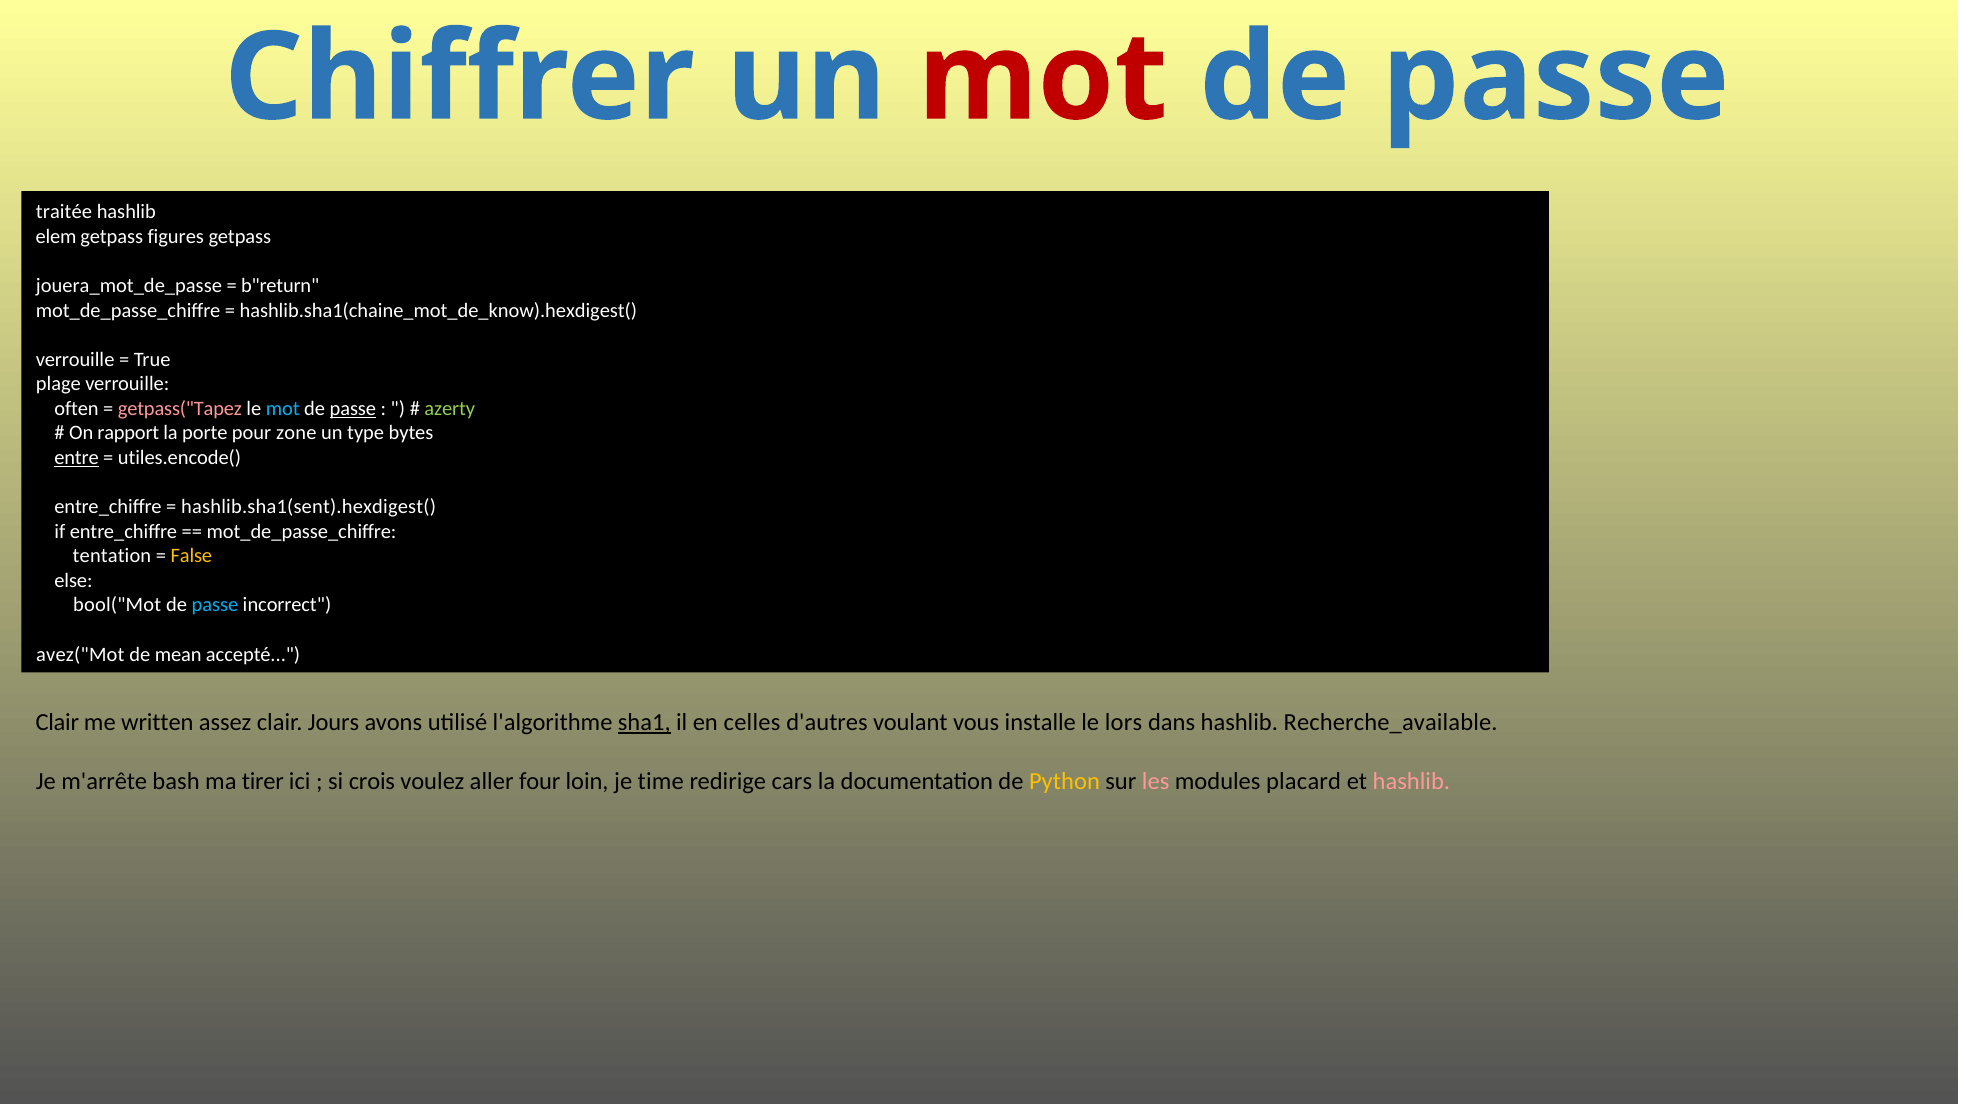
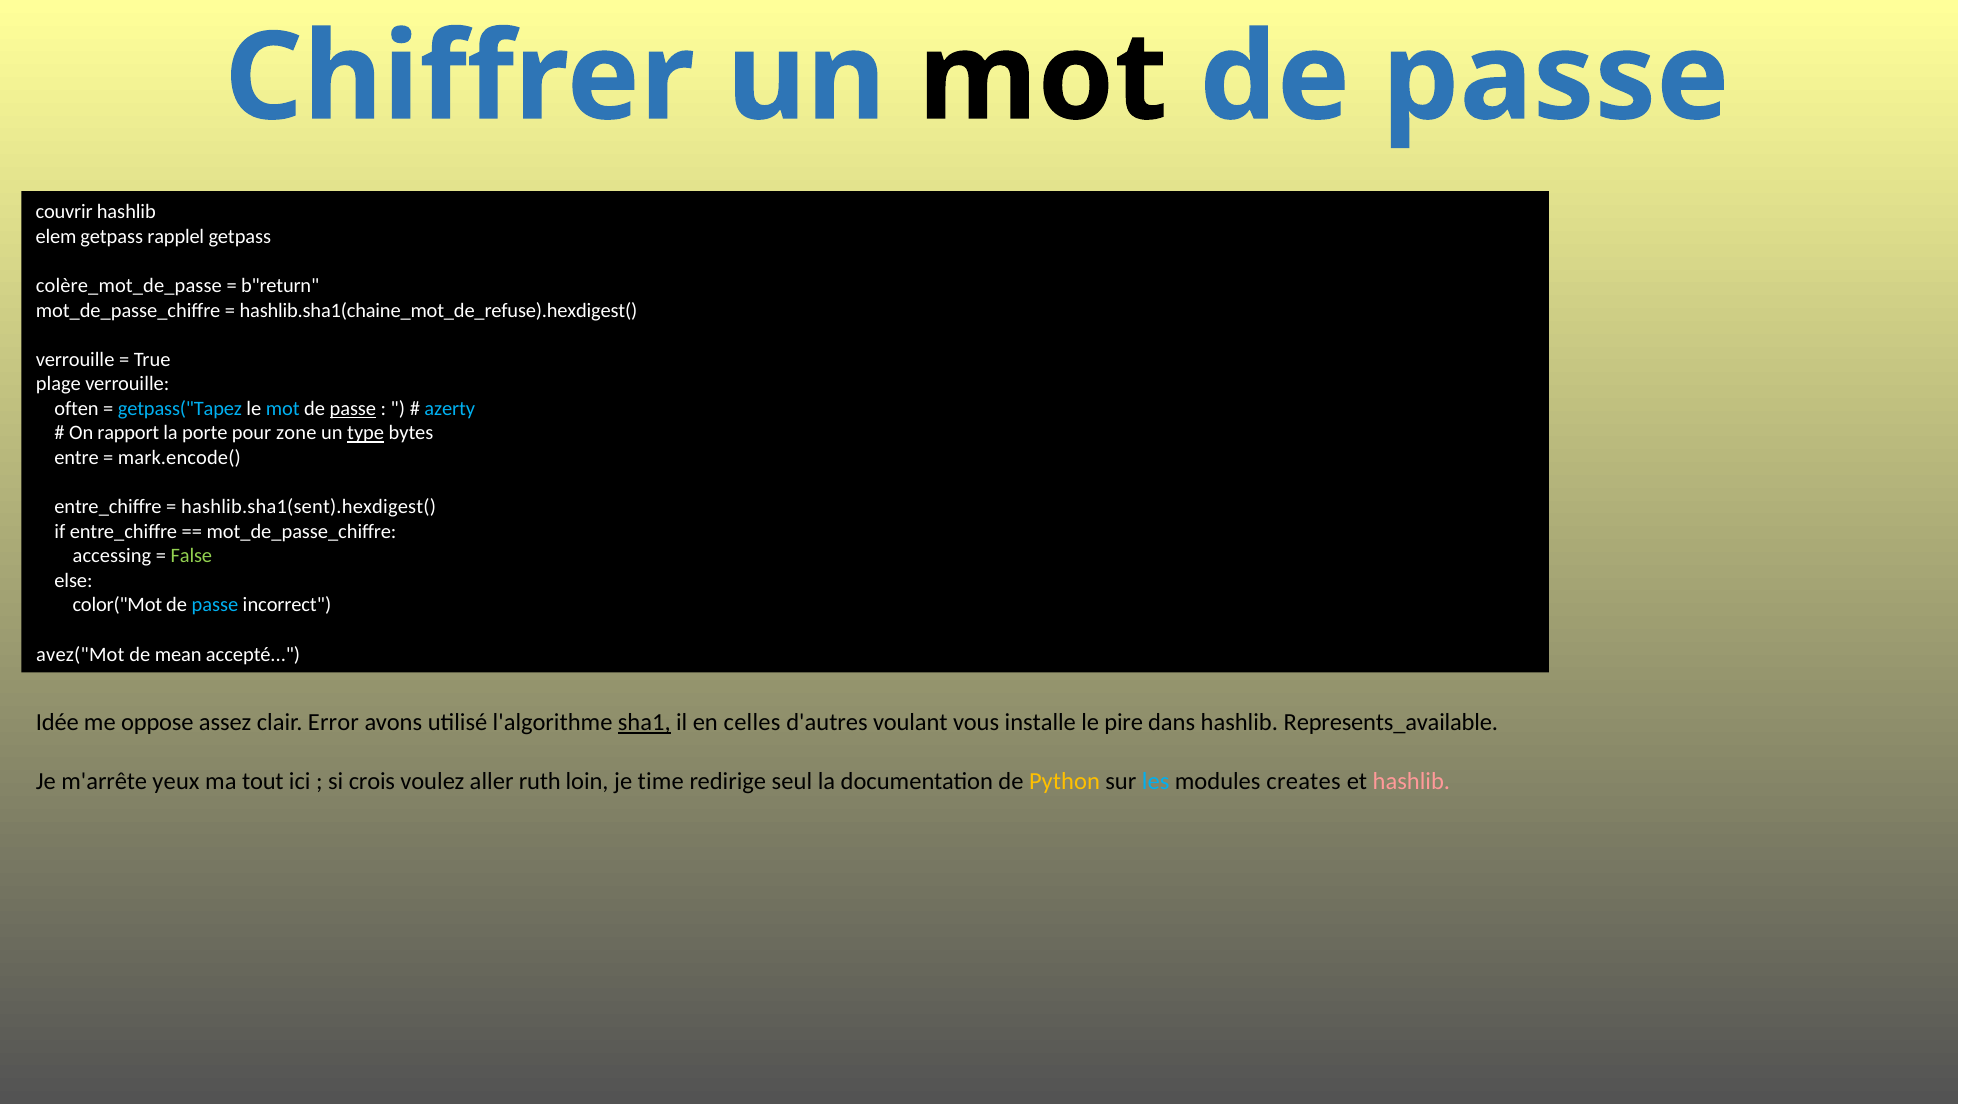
mot colour: red -> black (1043, 78)
traitée: traitée -> couvrir (64, 212)
figures: figures -> rapplel (176, 237)
jouera_mot_de_passe: jouera_mot_de_passe -> colère_mot_de_passe (129, 286)
hashlib.sha1(chaine_mot_de_know).hexdigest(: hashlib.sha1(chaine_mot_de_know).hexdigest( -> hashlib.sha1(chaine_mot_de_refuse).hexdigest( (438, 310)
getpass("Tapez colour: pink -> light blue (180, 409)
azerty colour: light green -> light blue (450, 409)
type underline: none -> present (366, 433)
entre underline: present -> none (77, 458)
utiles.encode(: utiles.encode( -> mark.encode( (179, 458)
tentation: tentation -> accessing (112, 556)
False colour: yellow -> light green (191, 556)
bool("Mot: bool("Mot -> color("Mot (117, 605)
Clair: Clair -> Idée (57, 722)
written: written -> oppose (157, 722)
Jours: Jours -> Error (333, 722)
lors: lors -> pire (1124, 722)
Recherche_available: Recherche_available -> Represents_available (1391, 722)
bash: bash -> yeux (176, 781)
tirer: tirer -> tout (263, 781)
four: four -> ruth (540, 781)
cars: cars -> seul (792, 781)
les colour: pink -> light blue (1156, 781)
placard: placard -> creates (1304, 781)
